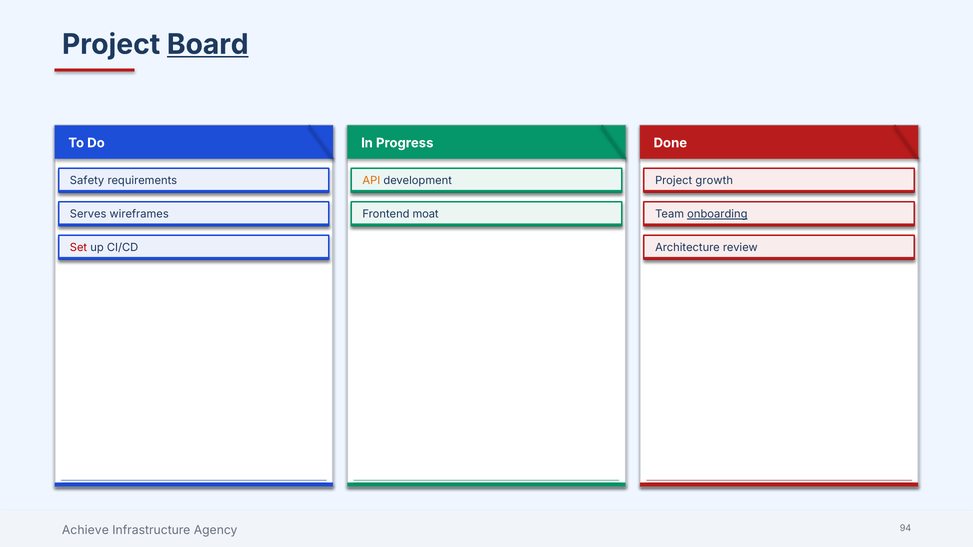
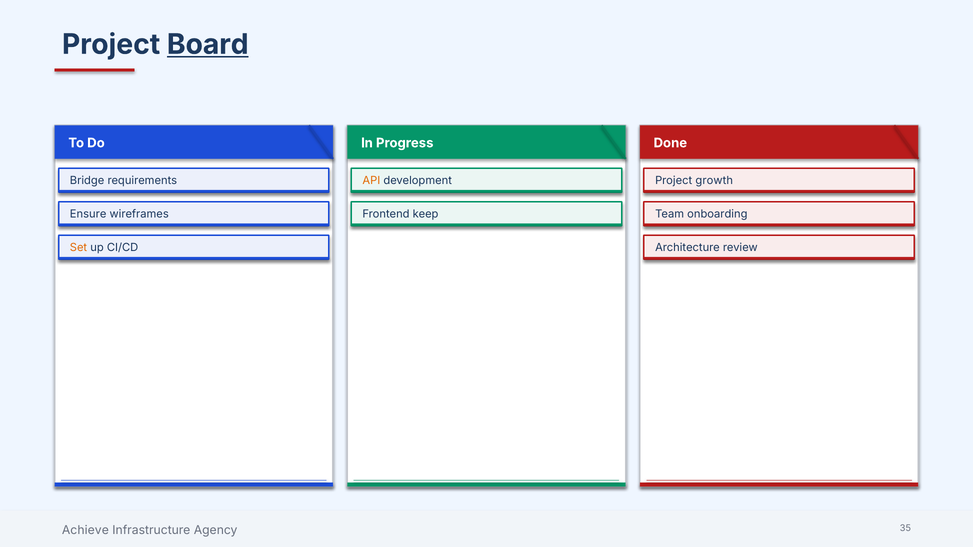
Safety: Safety -> Bridge (87, 181)
Serves: Serves -> Ensure (88, 214)
moat: moat -> keep (426, 214)
onboarding underline: present -> none (717, 214)
Set colour: red -> orange (79, 248)
94: 94 -> 35 (905, 528)
